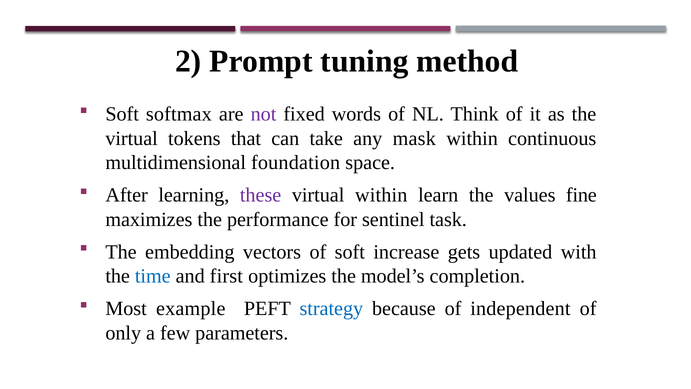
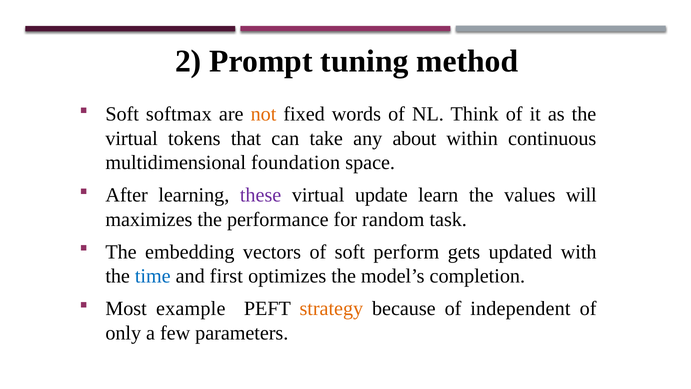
not colour: purple -> orange (263, 114)
mask: mask -> about (414, 138)
virtual within: within -> update (381, 195)
fine: fine -> will (581, 195)
sentinel: sentinel -> random (393, 219)
increase: increase -> perform (406, 252)
strategy colour: blue -> orange (331, 309)
